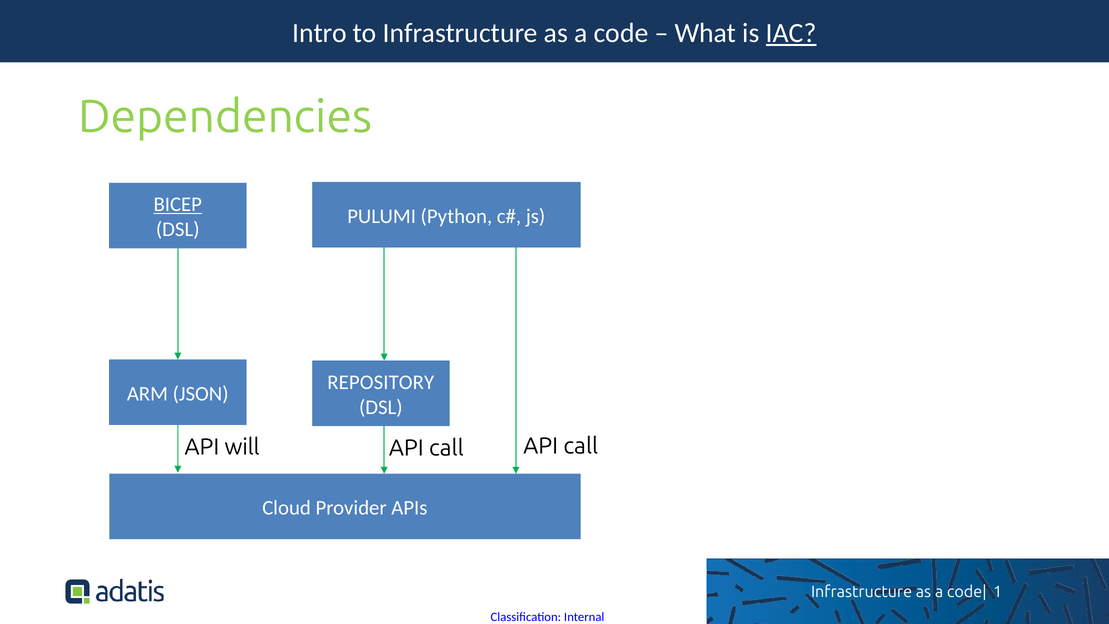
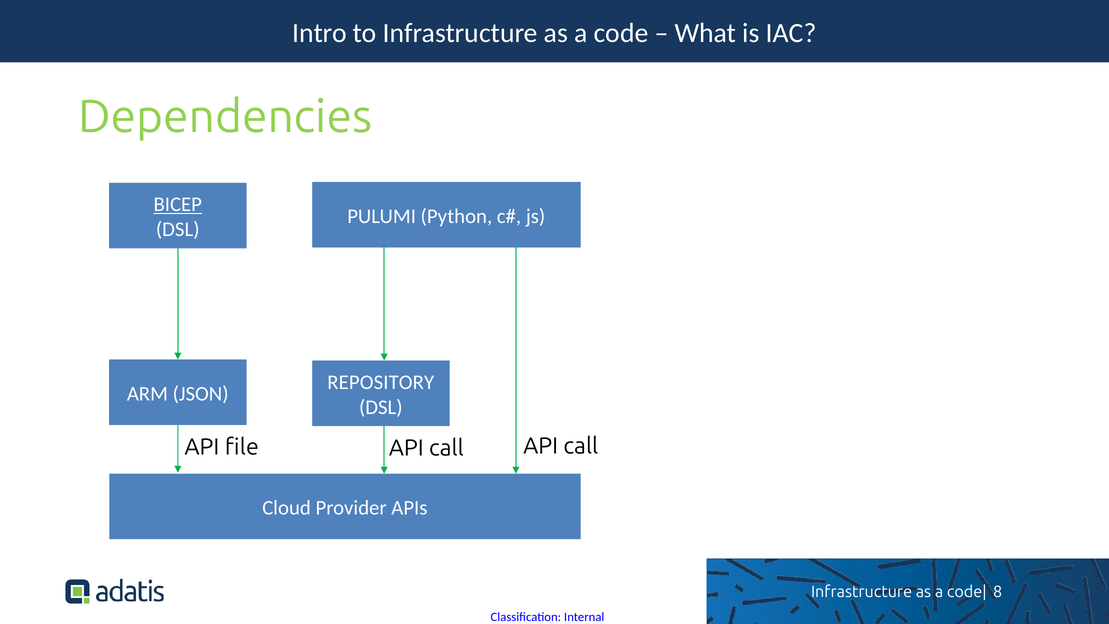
IAC underline: present -> none (791, 33)
will: will -> file (242, 447)
1: 1 -> 8 (998, 592)
